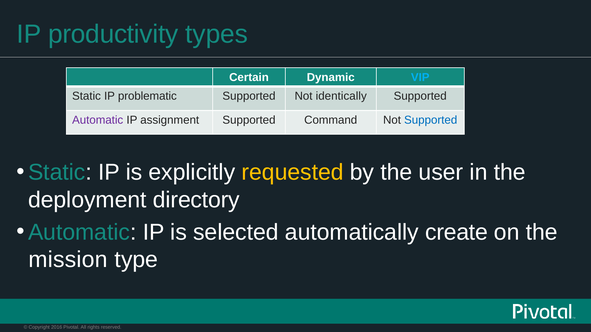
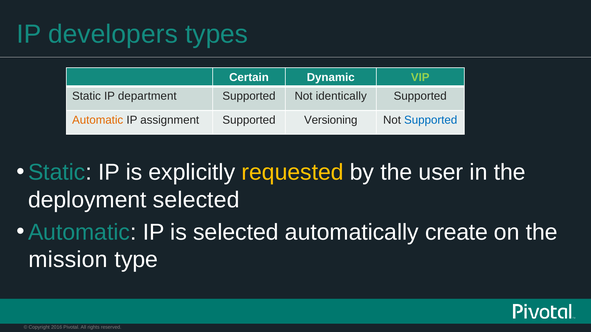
productivity: productivity -> developers (113, 34)
VIP colour: light blue -> light green (420, 77)
problematic: problematic -> department (147, 96)
Automatic colour: purple -> orange (98, 120)
Command: Command -> Versioning (331, 120)
deployment directory: directory -> selected (196, 200)
